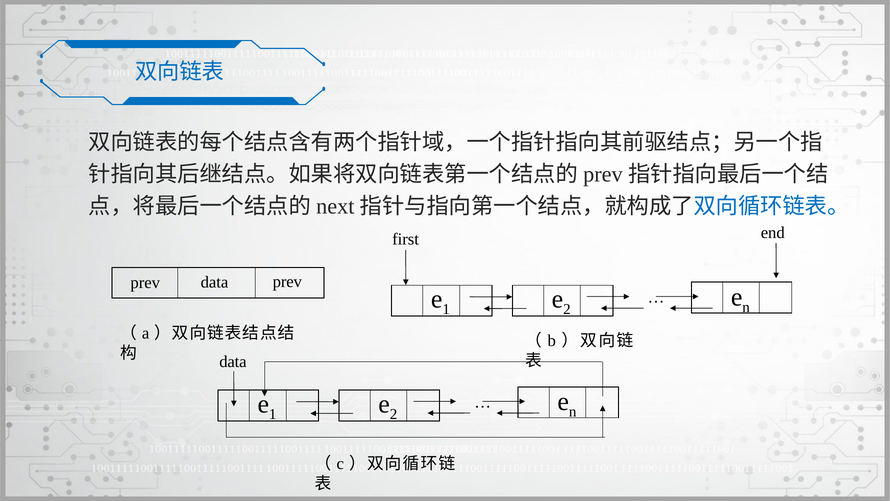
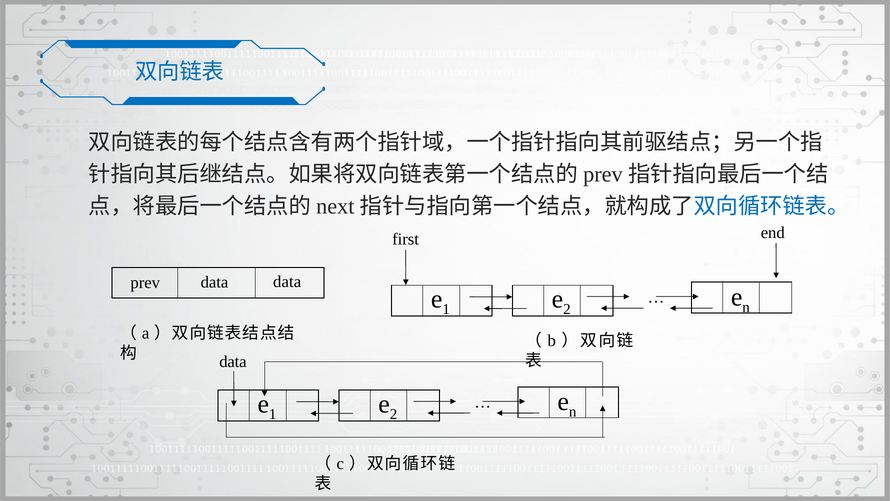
data prev: prev -> data (287, 282)
